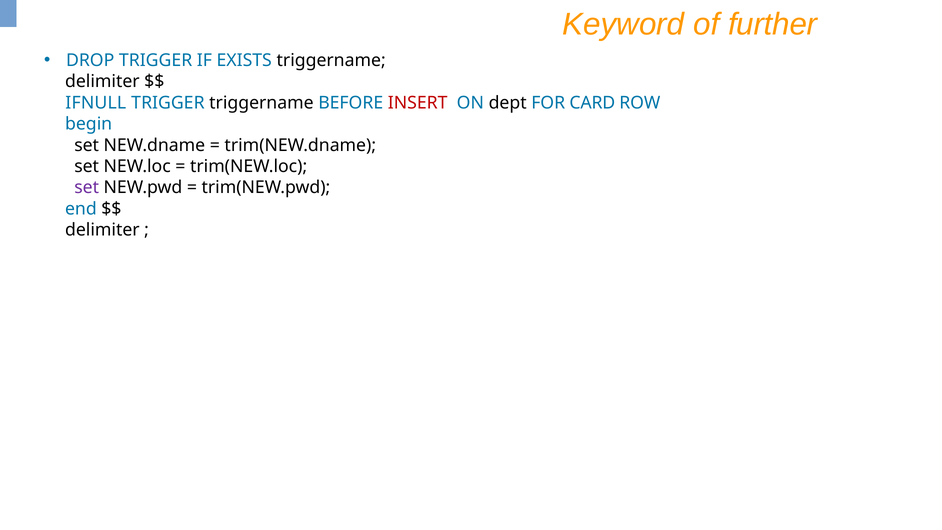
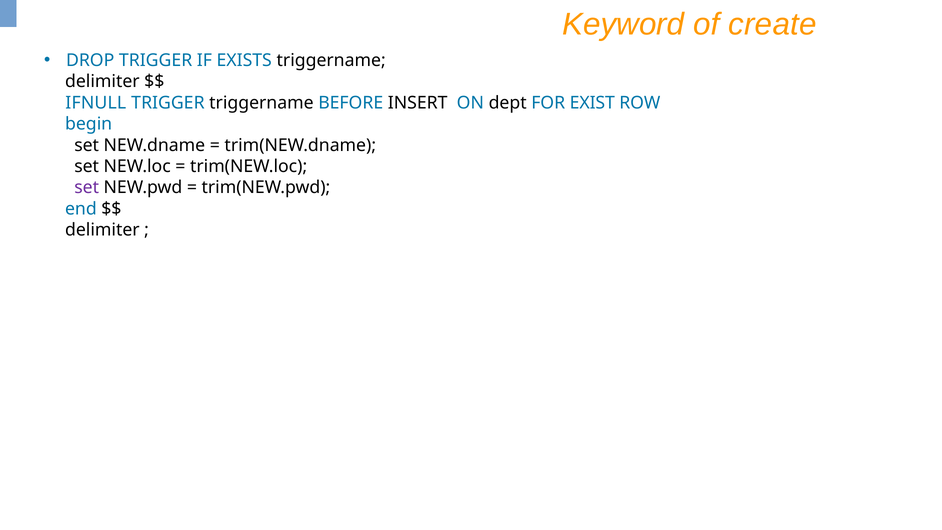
further: further -> create (772, 25)
INSERT colour: red -> black (418, 103)
CARD: CARD -> EXIST (592, 103)
